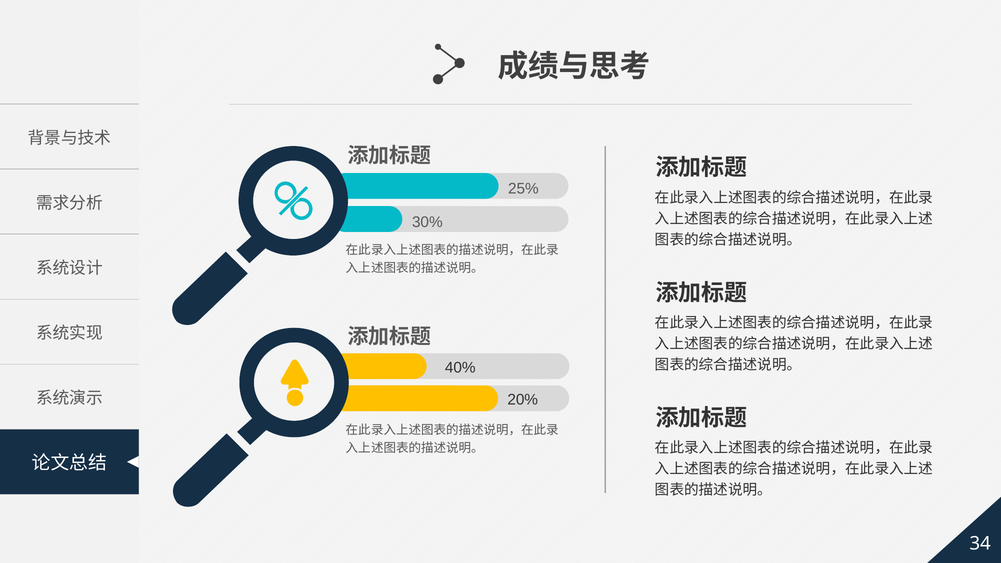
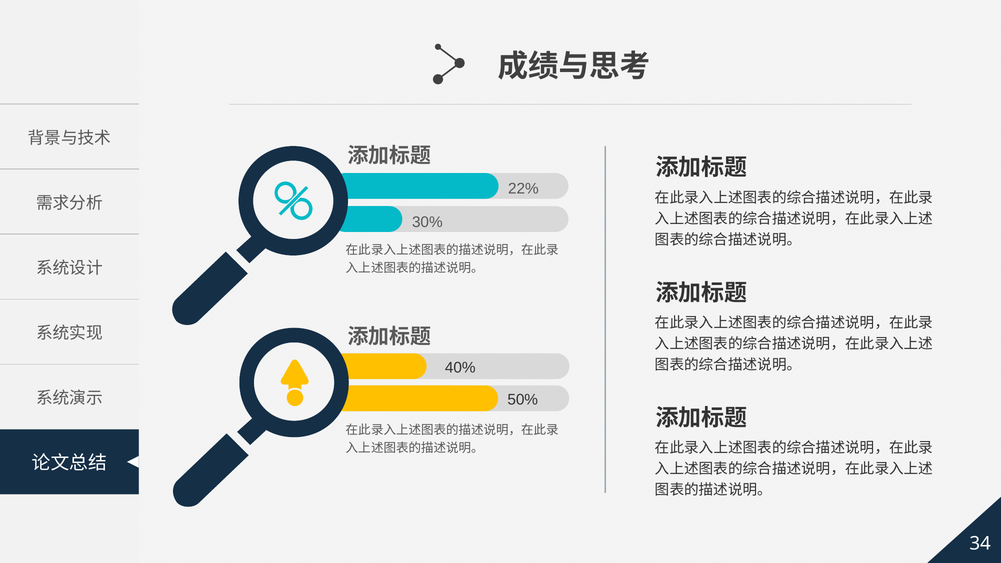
25%: 25% -> 22% (523, 189)
20%: 20% -> 50% (523, 400)
